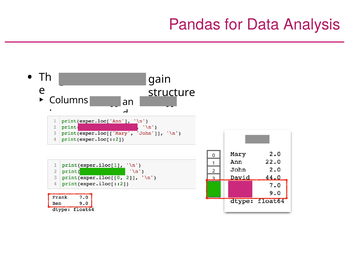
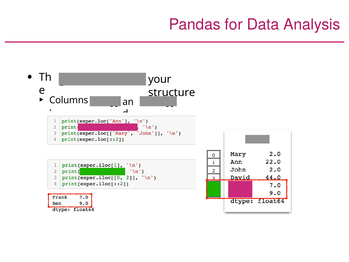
gain: gain -> your (160, 79)
